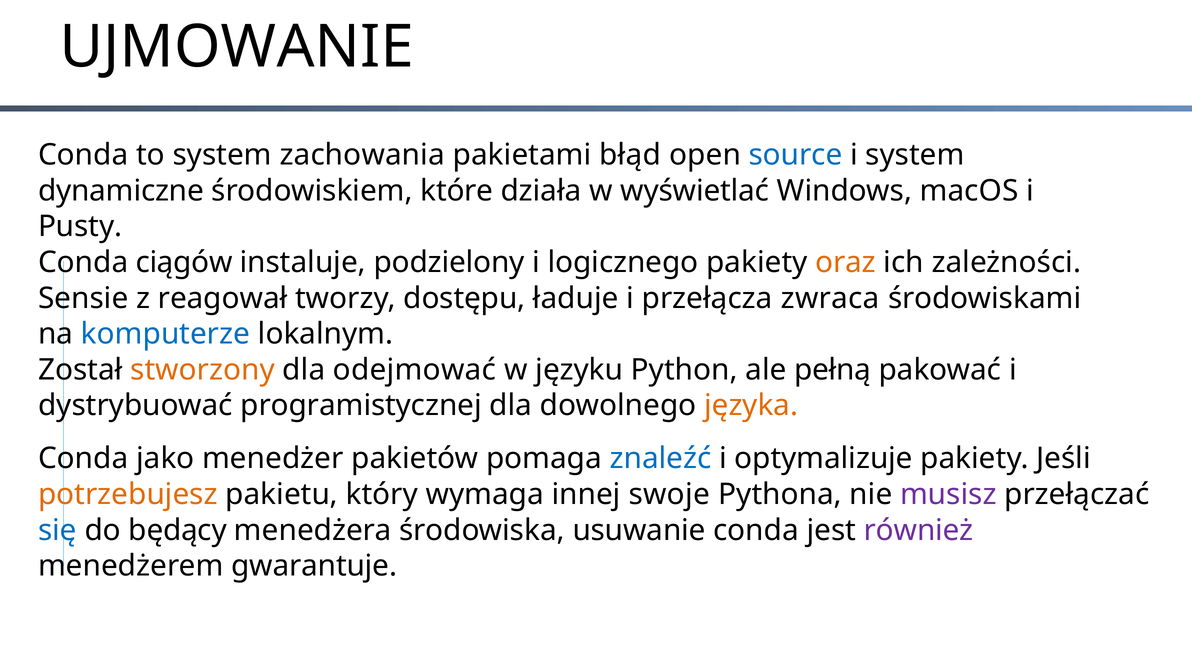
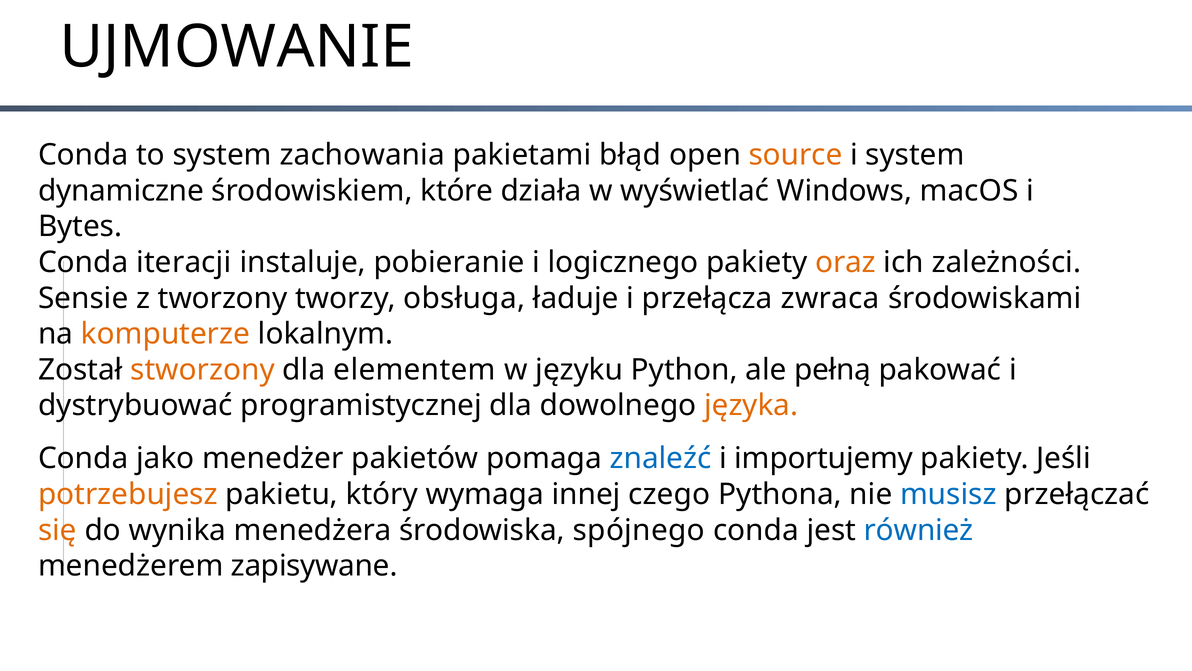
source colour: blue -> orange (796, 155)
Pusty: Pusty -> Bytes (80, 226)
ciągów: ciągów -> iteracji (184, 262)
podzielony: podzielony -> pobieranie (449, 262)
reagował: reagował -> tworzony (223, 298)
dostępu: dostępu -> obsługa (464, 298)
komputerze colour: blue -> orange (166, 334)
odejmować: odejmować -> elementem (415, 370)
optymalizuje: optymalizuje -> importujemy (824, 458)
swoje: swoje -> czego (669, 494)
musisz colour: purple -> blue (948, 494)
się colour: blue -> orange (57, 530)
będący: będący -> wynika (177, 530)
usuwanie: usuwanie -> spójnego (639, 530)
również colour: purple -> blue (919, 530)
gwarantuje: gwarantuje -> zapisywane (314, 566)
